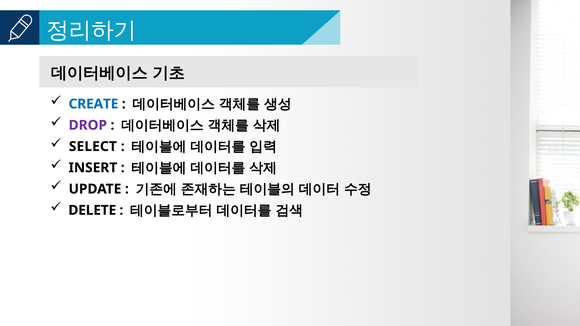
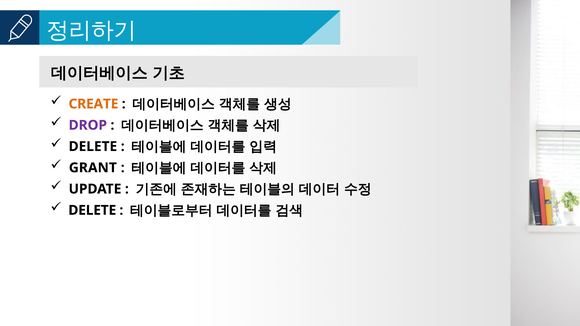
CREATE colour: blue -> orange (93, 104)
SELECT: SELECT -> DELETE (93, 147)
INSERT: INSERT -> GRANT (93, 168)
